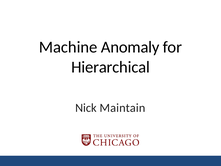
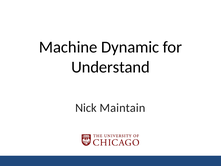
Anomaly: Anomaly -> Dynamic (130, 47)
Hierarchical: Hierarchical -> Understand (111, 67)
